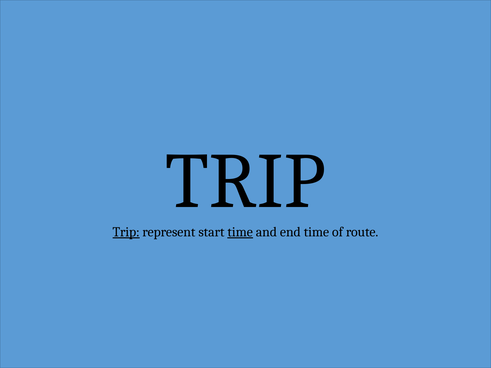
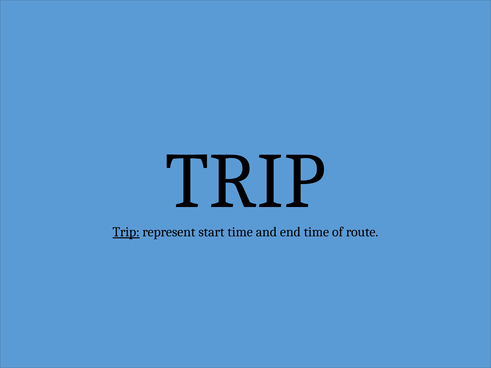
time underline: present -> none (240, 232)
